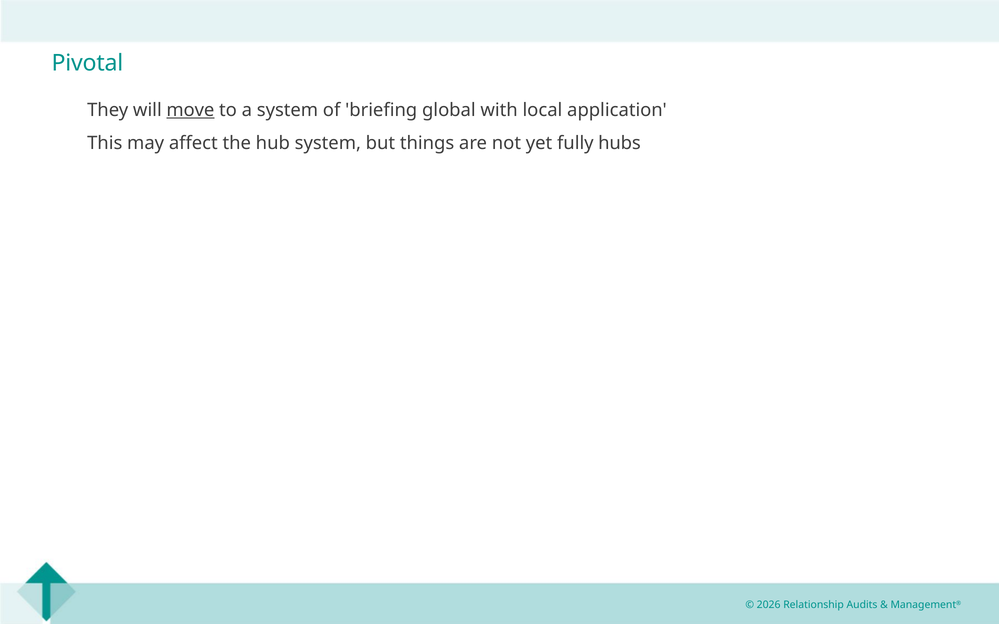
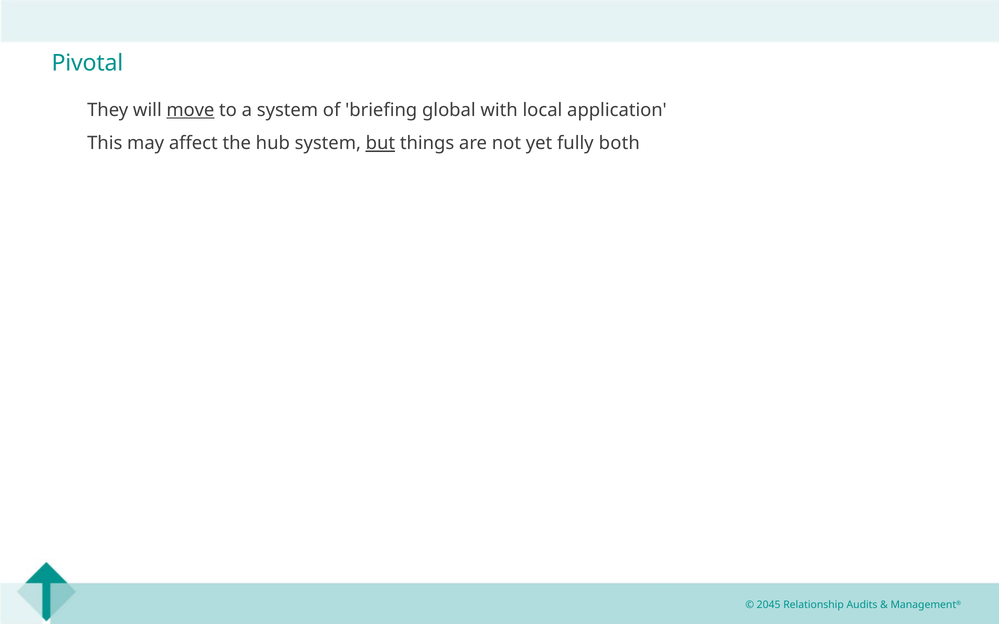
but underline: none -> present (380, 143)
hubs: hubs -> both (619, 143)
2026: 2026 -> 2045 (769, 605)
